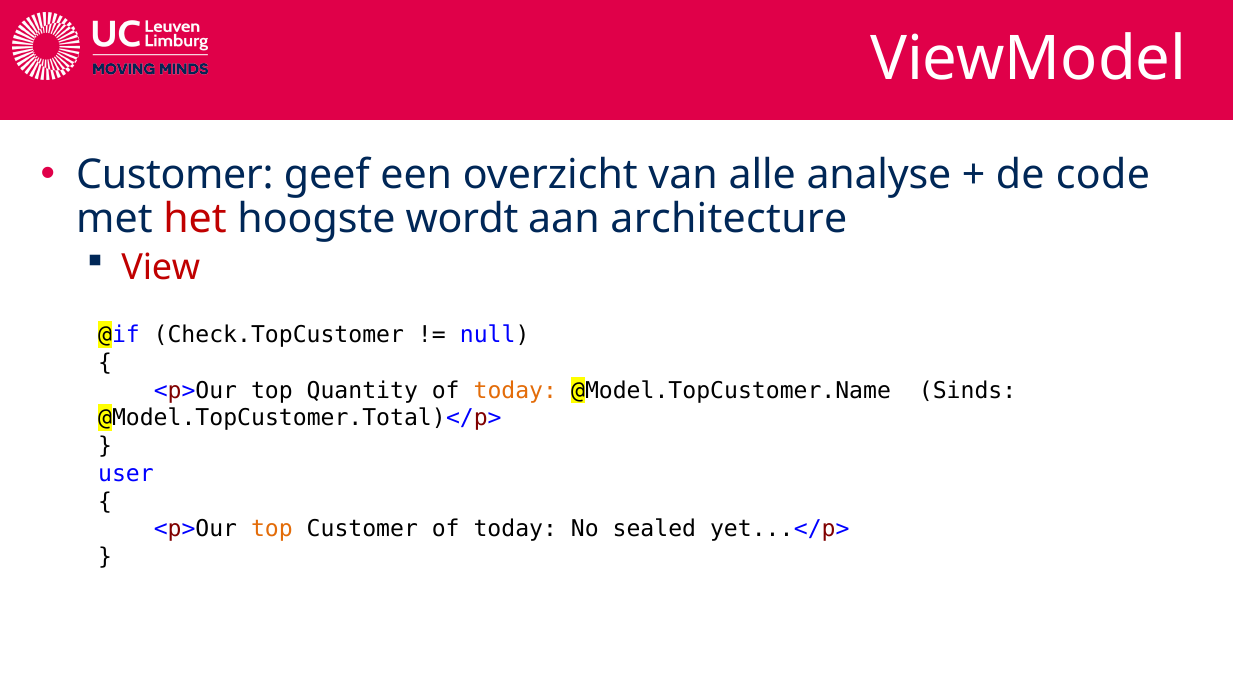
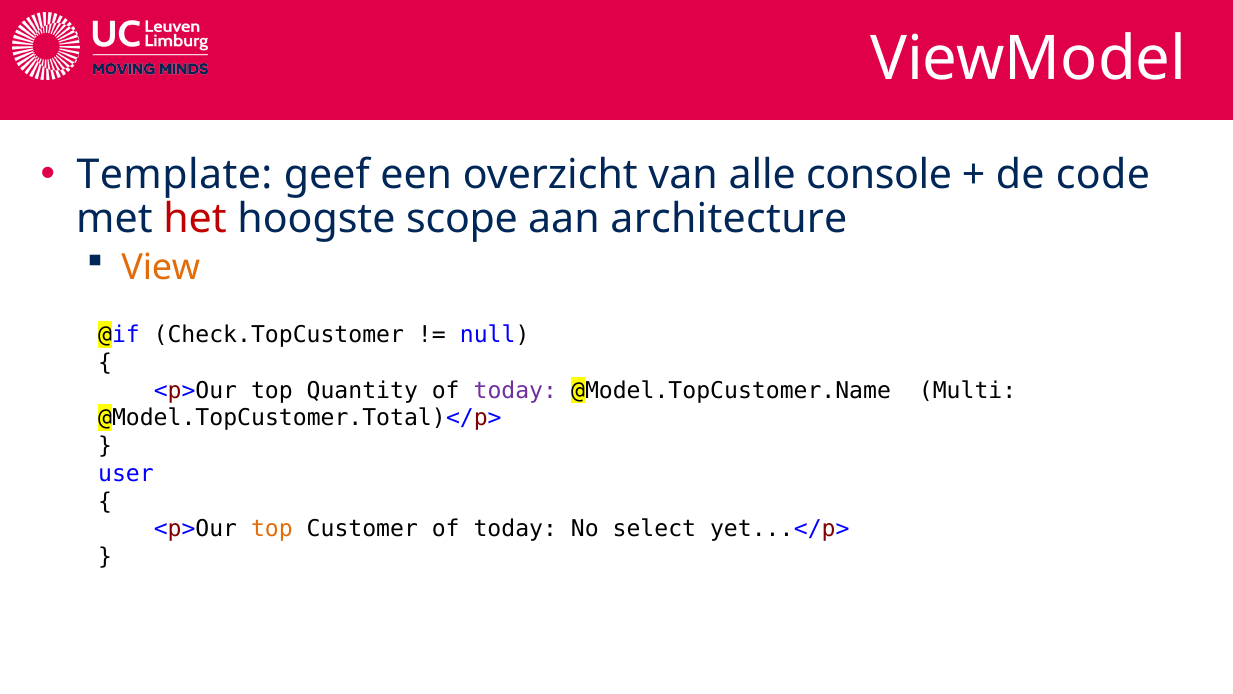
Customer: Customer -> Template (175, 175)
analyse: analyse -> console (879, 175)
wordt: wordt -> scope (462, 219)
View colour: red -> orange (161, 267)
today colour: orange -> purple (515, 390)
Sinds: Sinds -> Multi (968, 390)
sealed: sealed -> select (654, 529)
